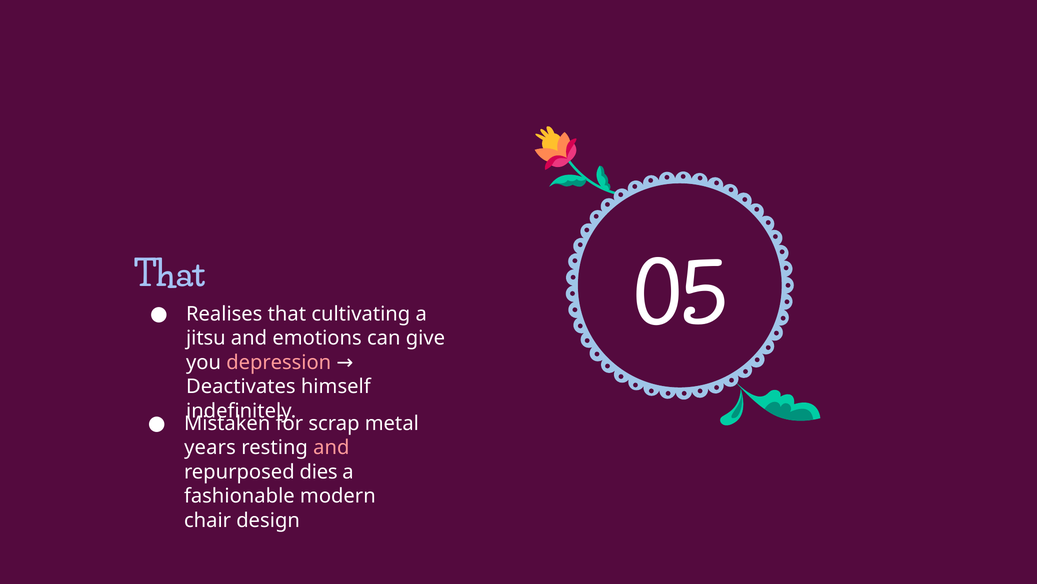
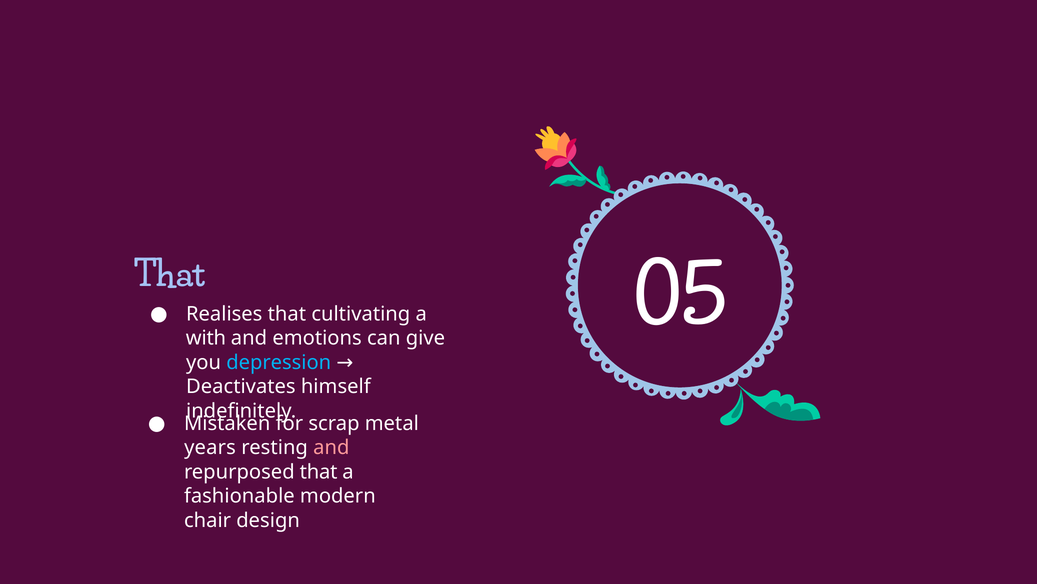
jitsu: jitsu -> with (206, 338)
depression colour: pink -> light blue (279, 362)
repurposed dies: dies -> that (319, 471)
